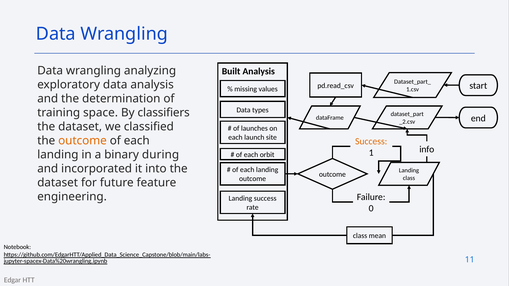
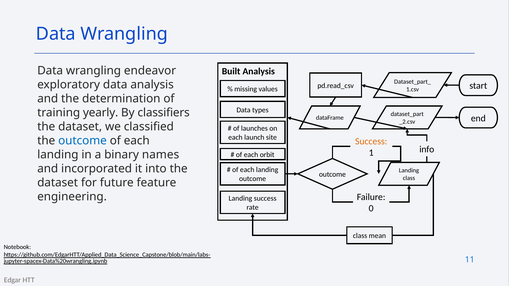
analyzing: analyzing -> endeavor (150, 71)
space: space -> yearly (101, 113)
outcome colour: orange -> blue (82, 141)
during: during -> names (161, 155)
